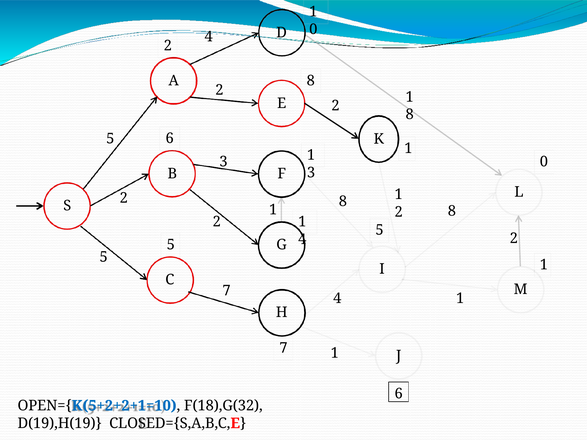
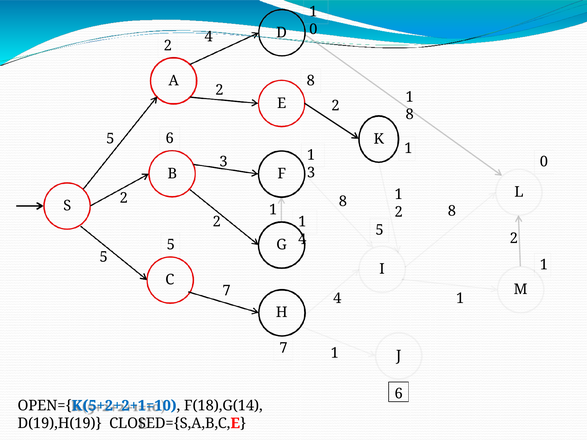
F(18),G(32: F(18),G(32 -> F(18),G(14 (223, 406)
